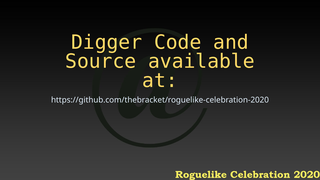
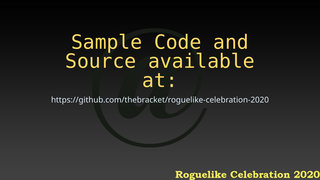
Digger: Digger -> Sample (107, 42)
